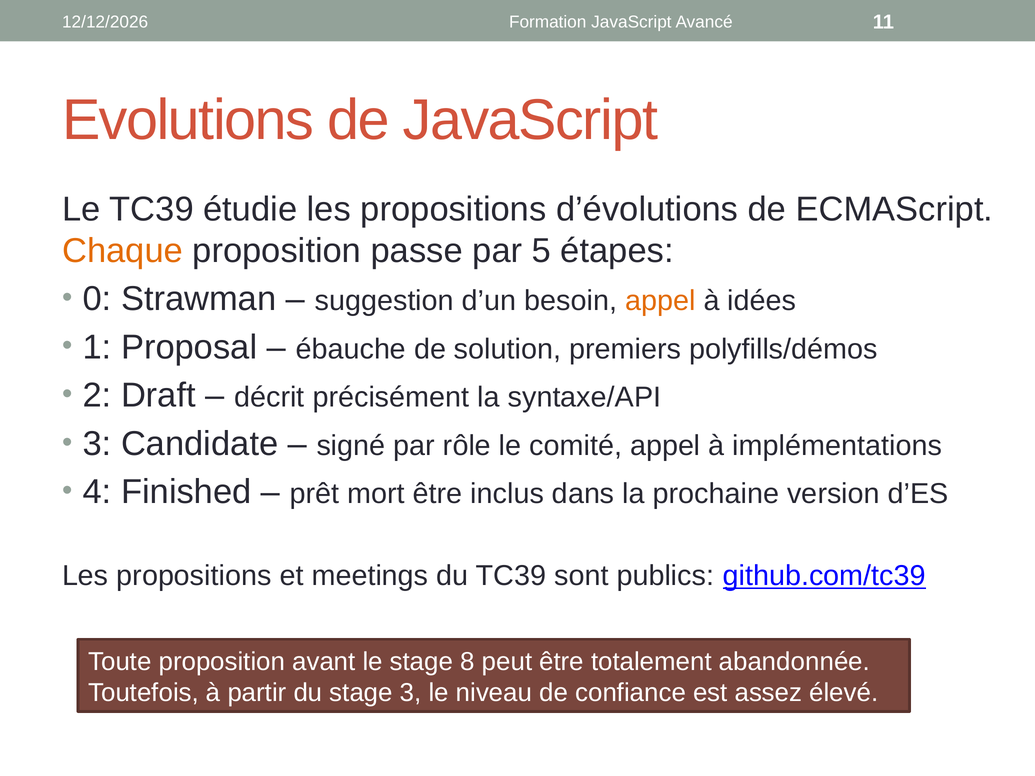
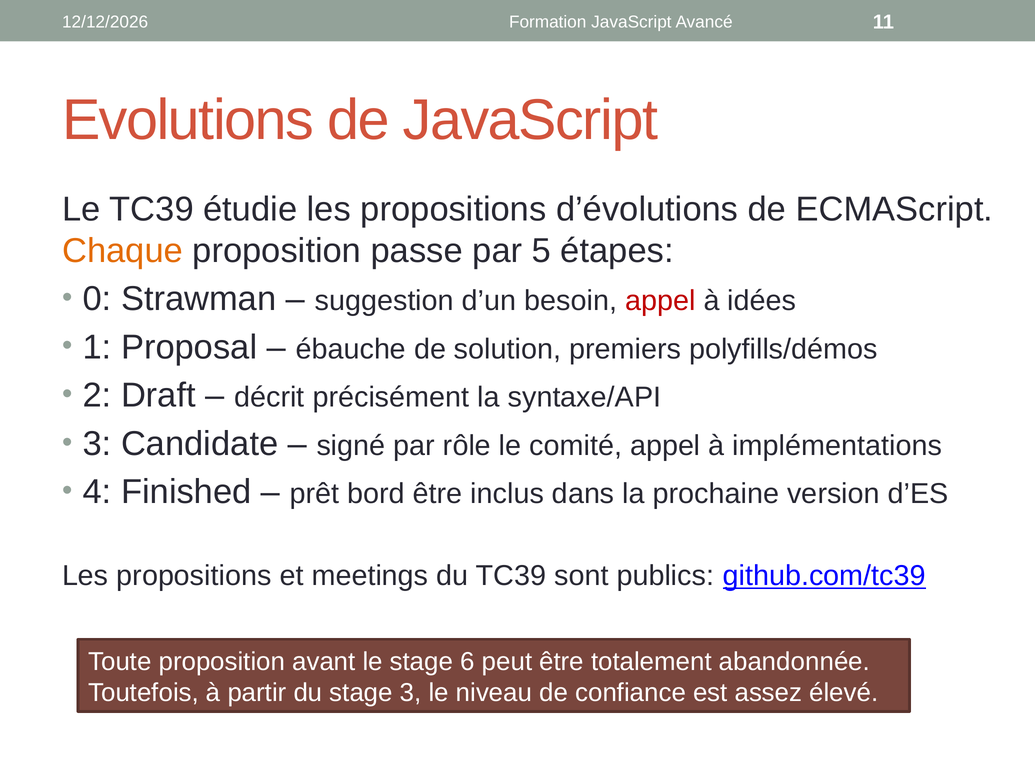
appel colour: orange -> red (660, 301)
mort: mort -> bord (376, 494)
8: 8 -> 6 (467, 662)
